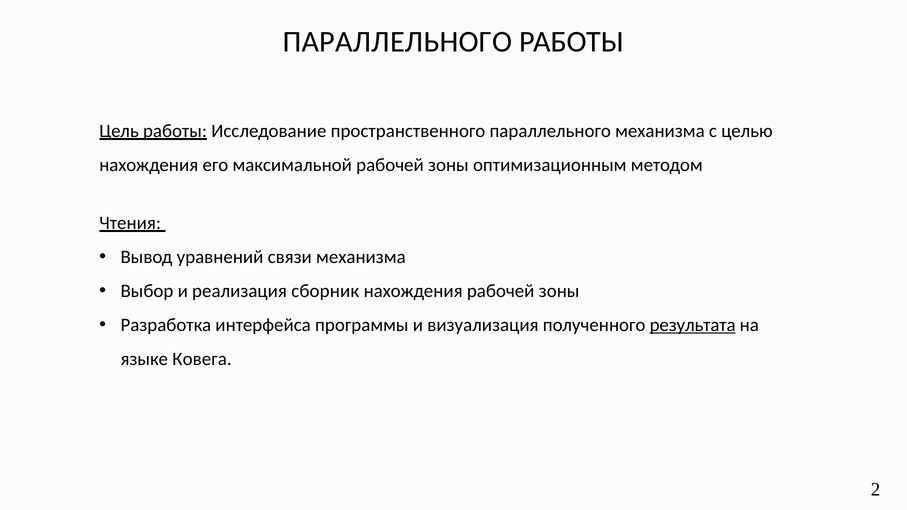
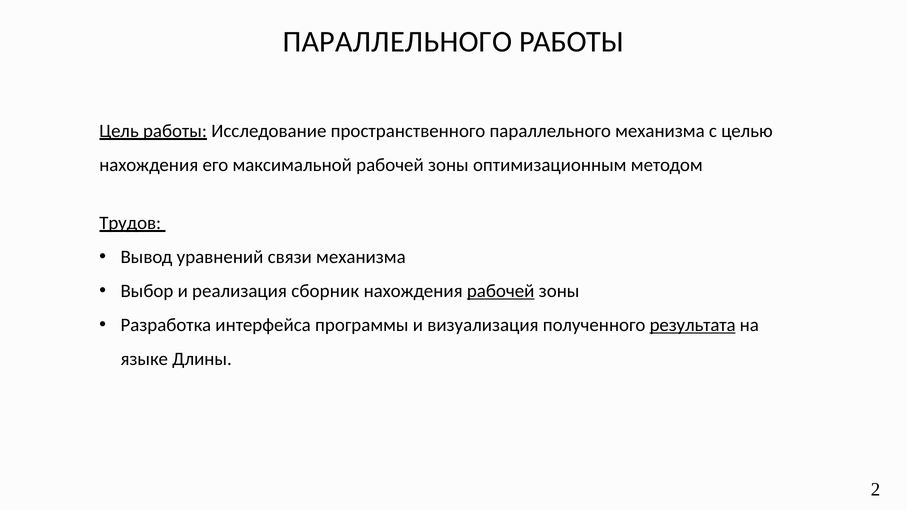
Чтения: Чтения -> Трудов (130, 223)
рабочей underline: none -> present (501, 291)
Ковега: Ковега -> Длины (202, 359)
